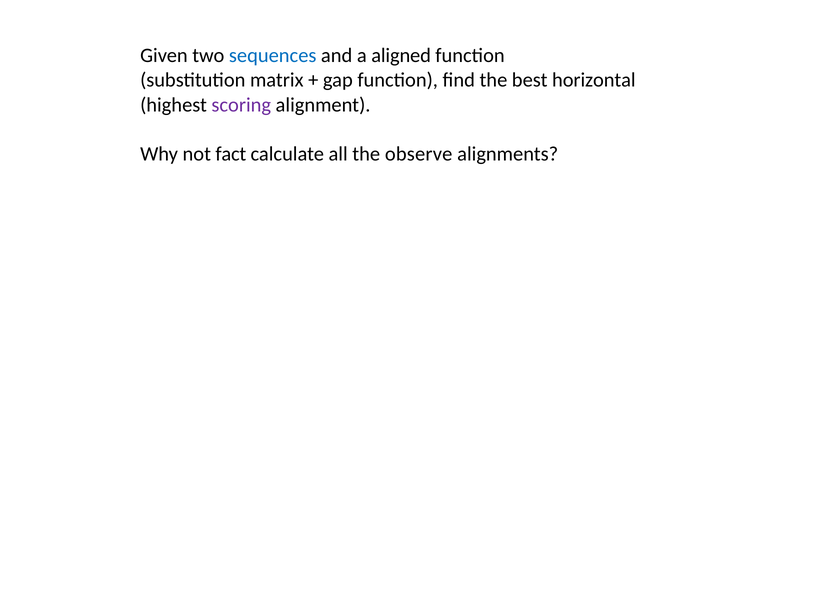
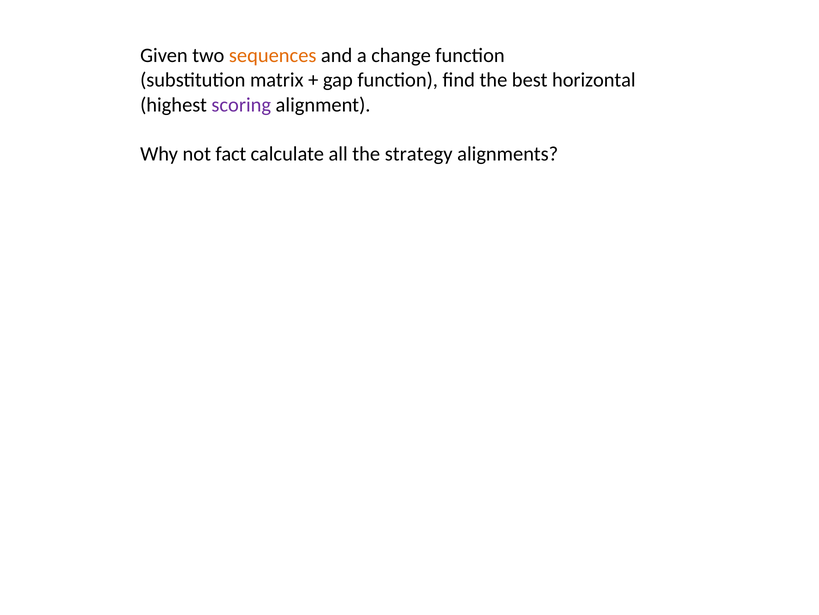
sequences colour: blue -> orange (273, 56)
aligned: aligned -> change (401, 56)
observe: observe -> strategy (419, 154)
